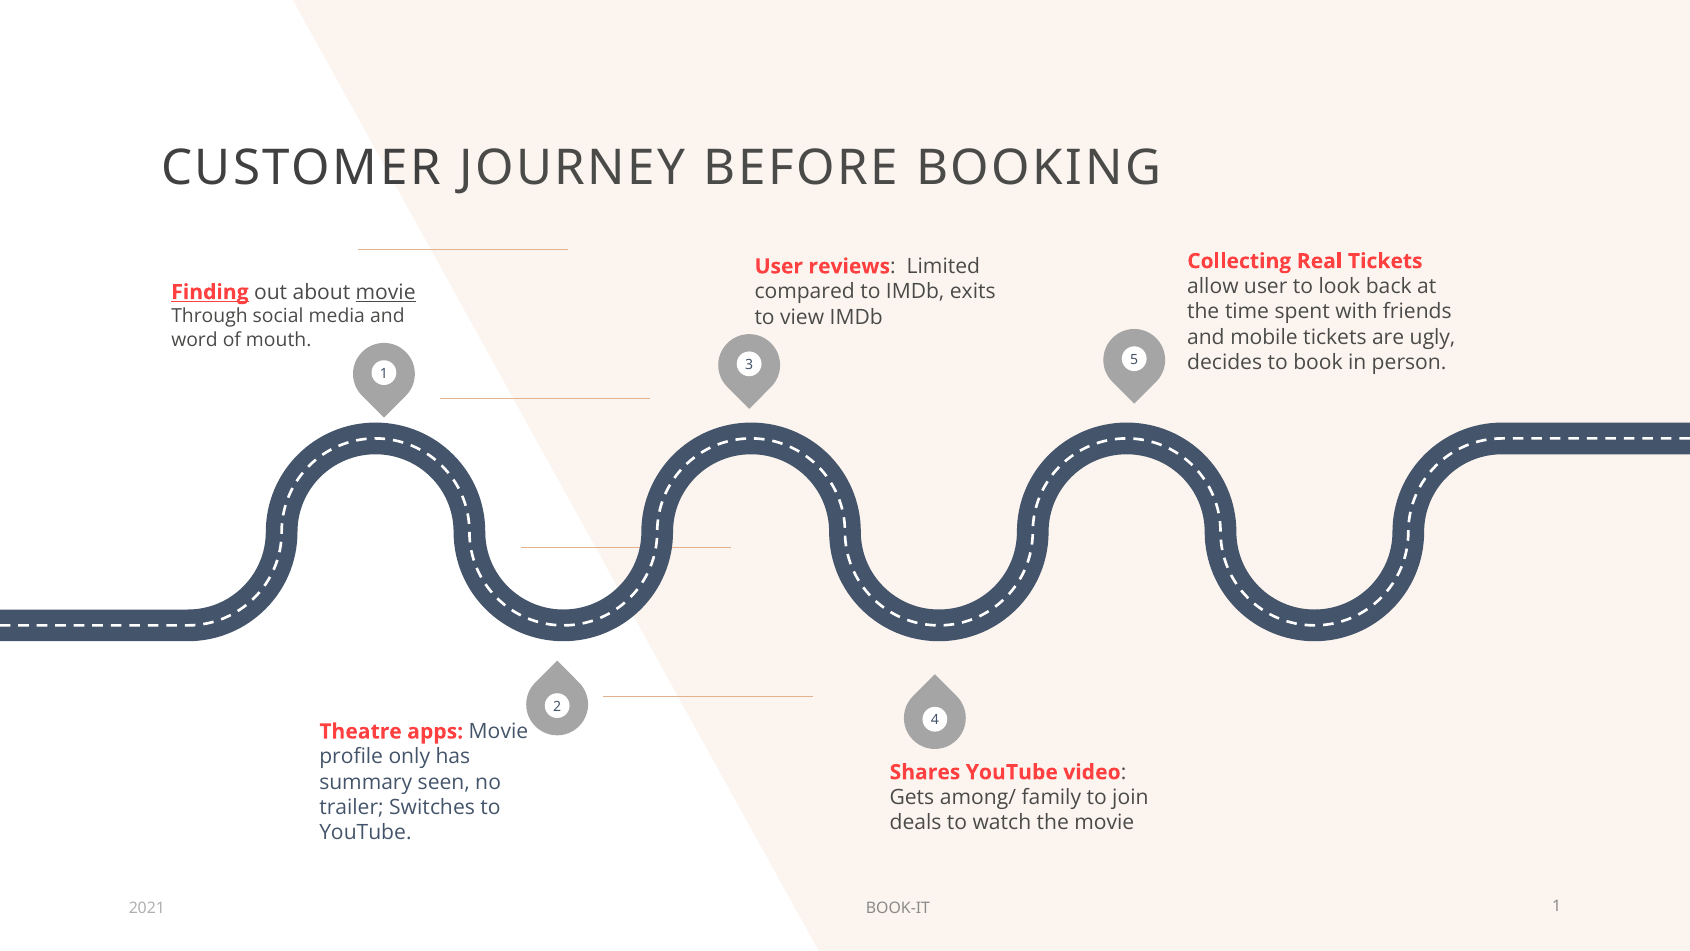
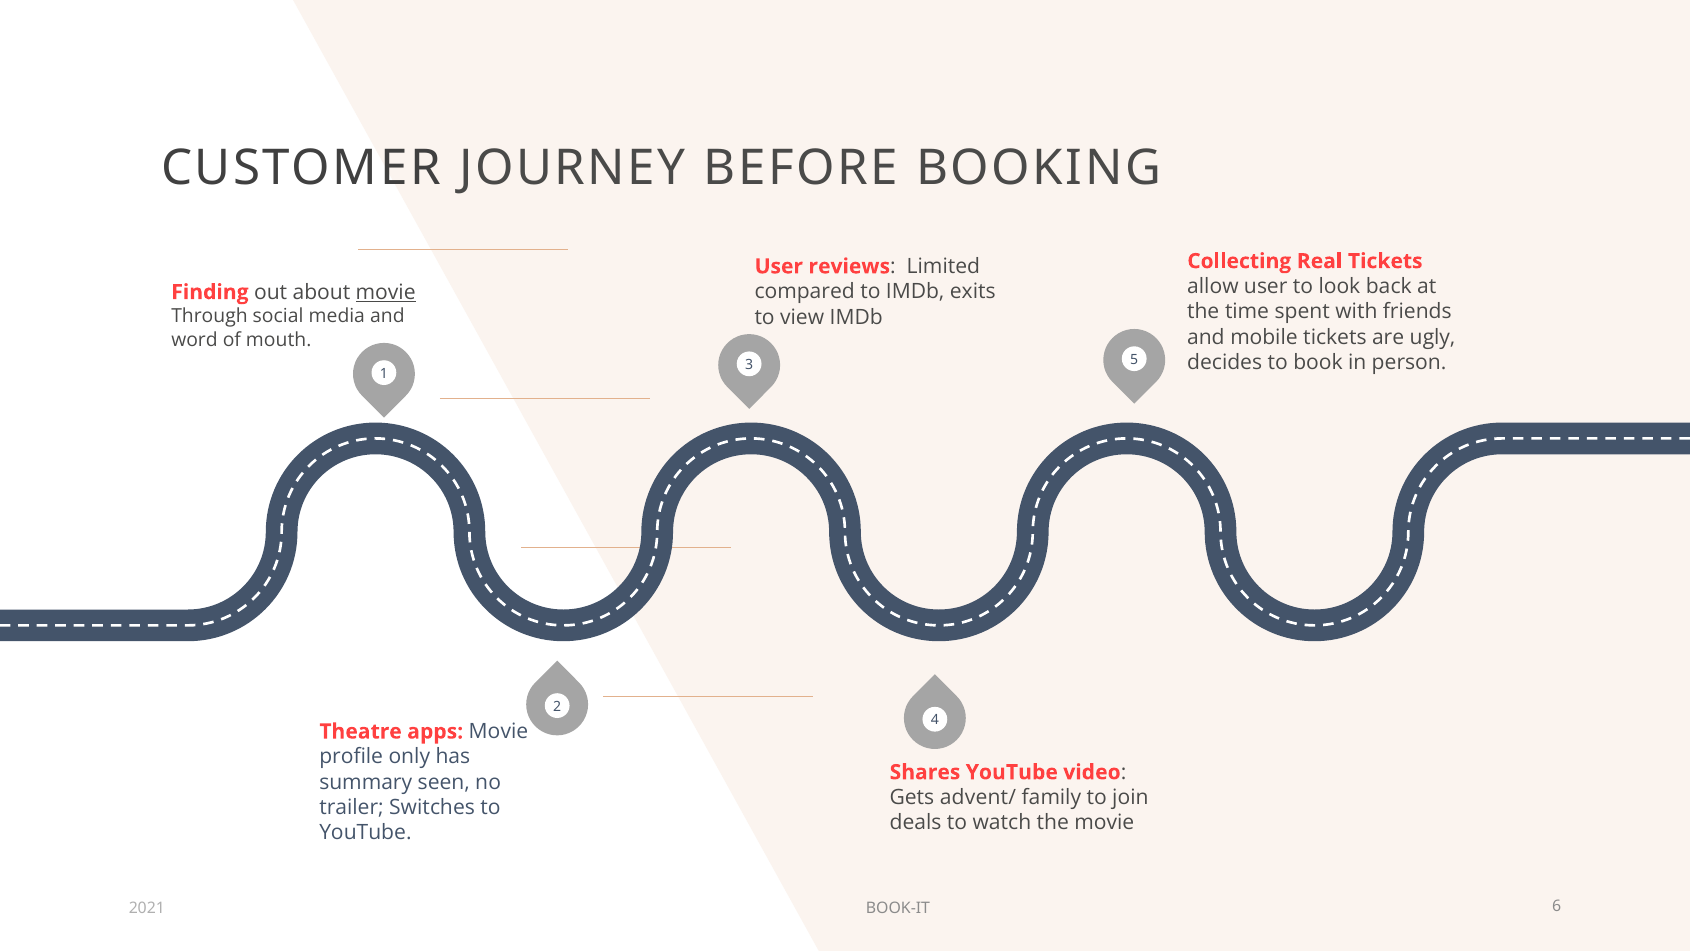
Finding underline: present -> none (210, 292)
among/: among/ -> advent/ (978, 797)
BOOK-IT 1: 1 -> 6 (1557, 906)
